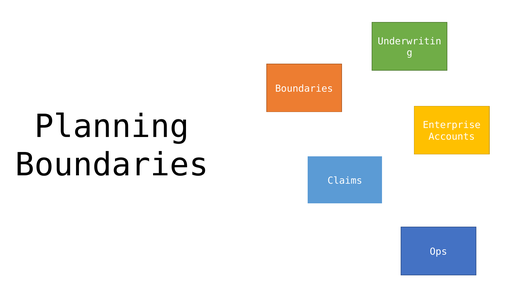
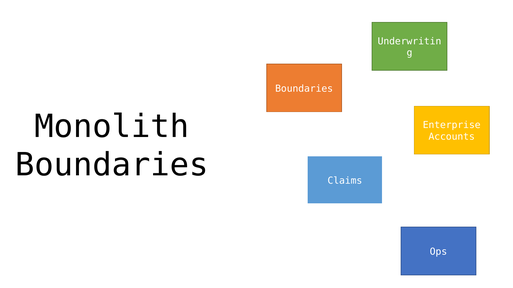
Planning: Planning -> Monolith (112, 127)
